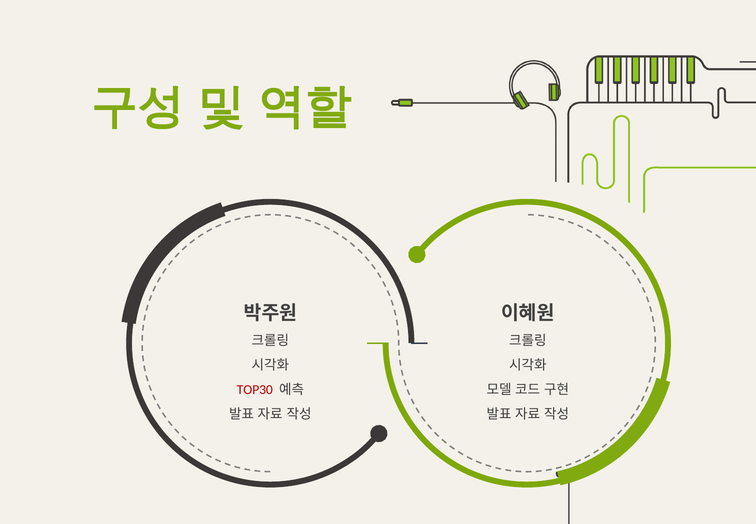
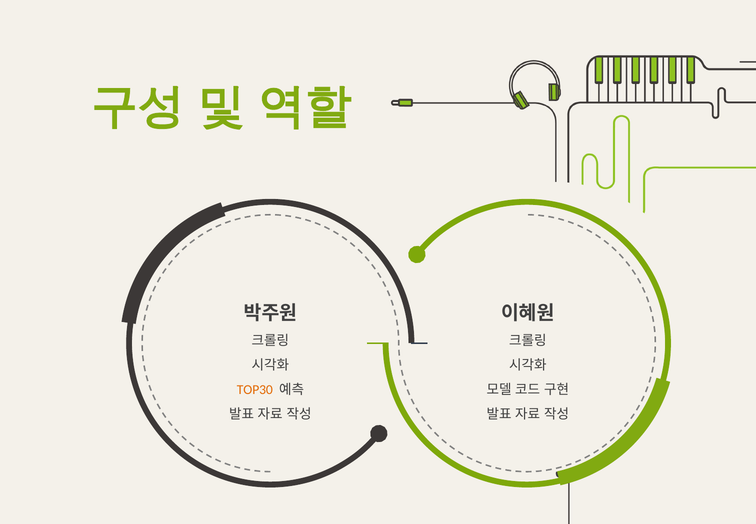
TOP30 colour: red -> orange (255, 389)
